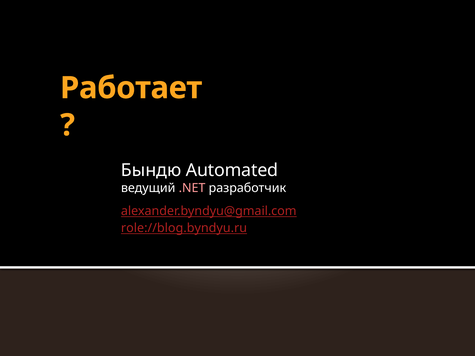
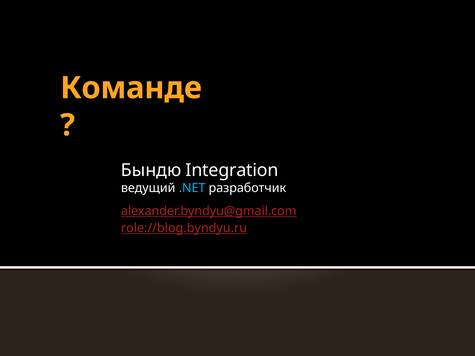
Работает: Работает -> Команде (131, 88)
Automated: Automated -> Integration (232, 170)
.NET colour: pink -> light blue (192, 188)
